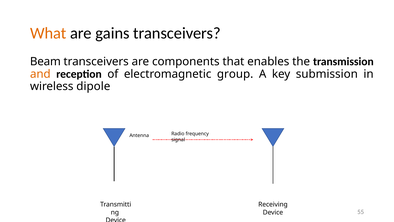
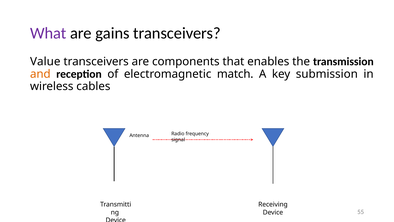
What colour: orange -> purple (48, 33)
Beam: Beam -> Value (45, 61)
group: group -> match (235, 74)
dipole: dipole -> cables (93, 86)
